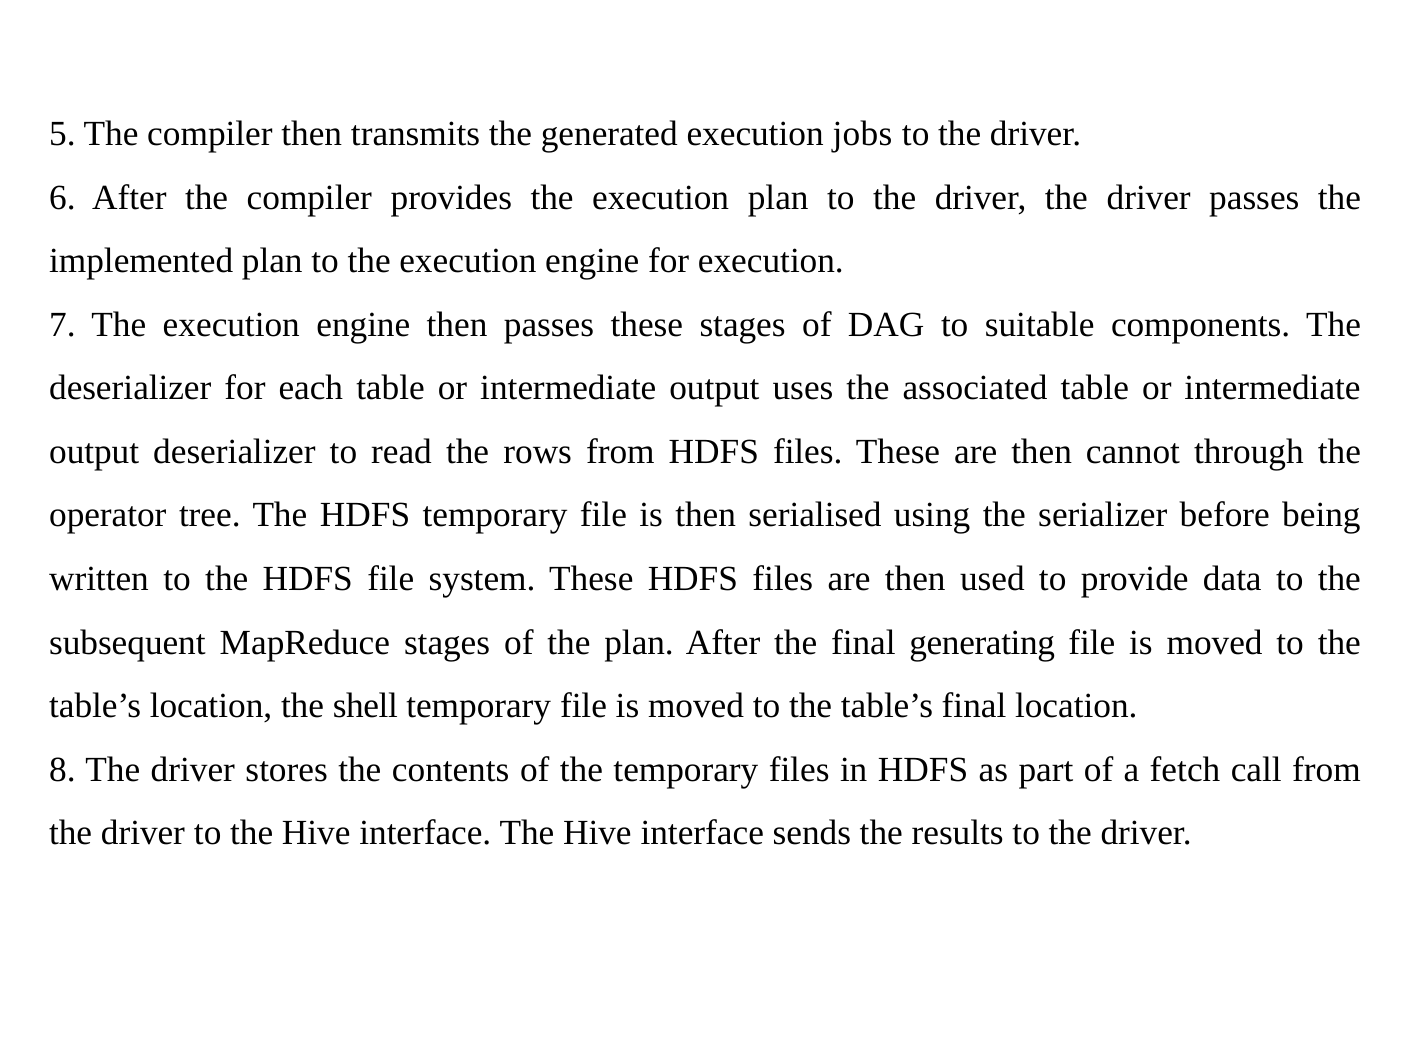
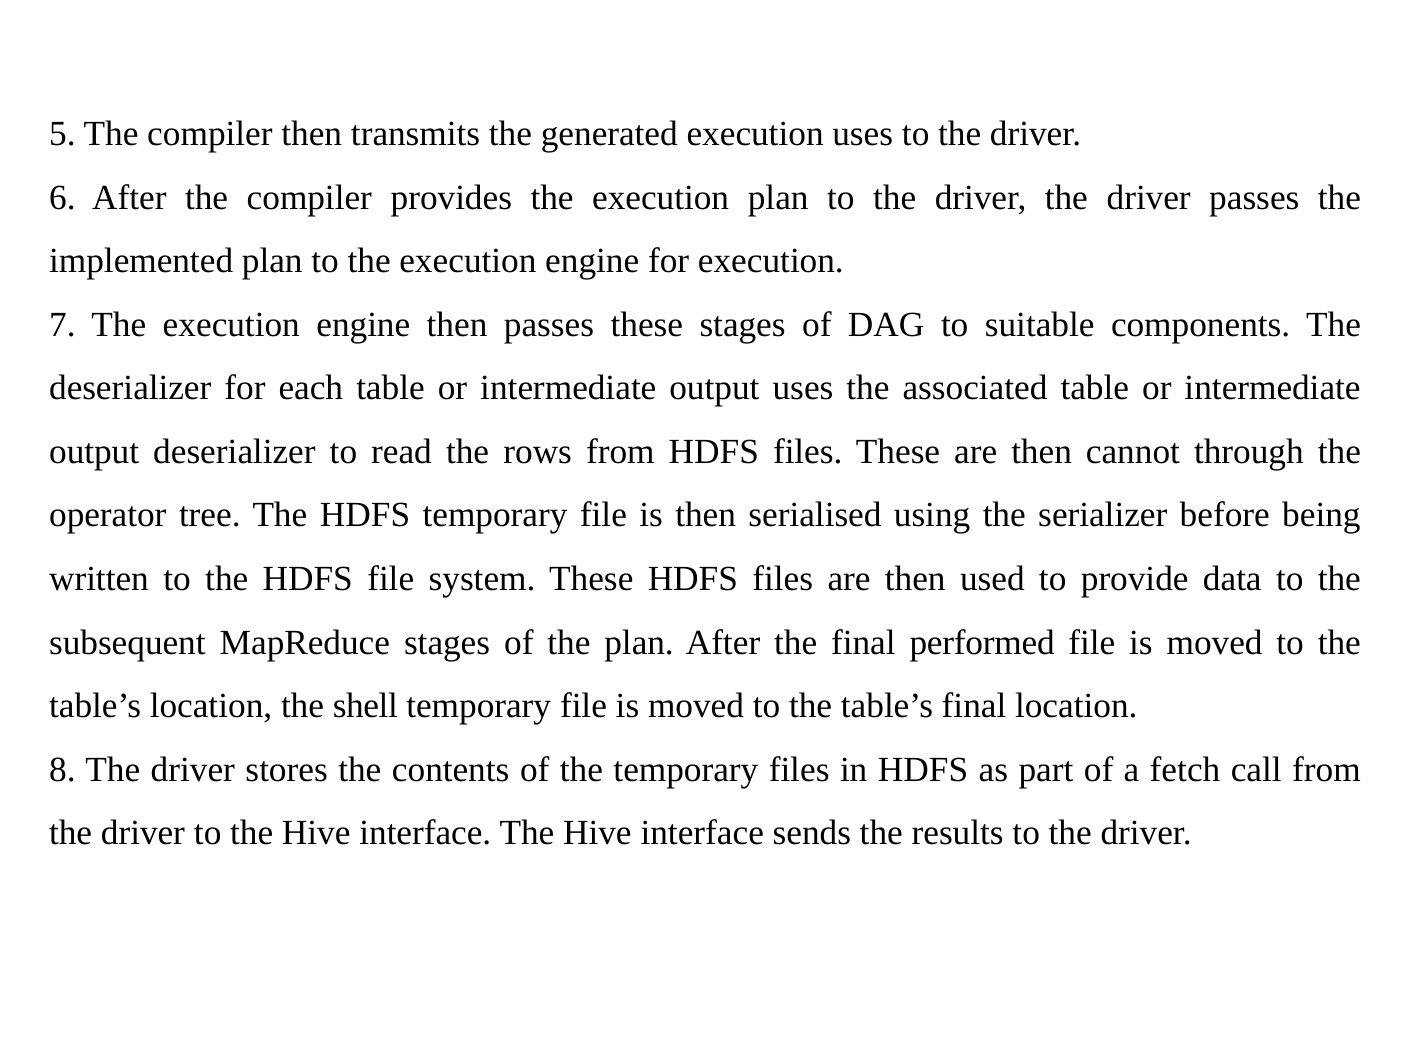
execution jobs: jobs -> uses (863, 134)
generating: generating -> performed (982, 642)
